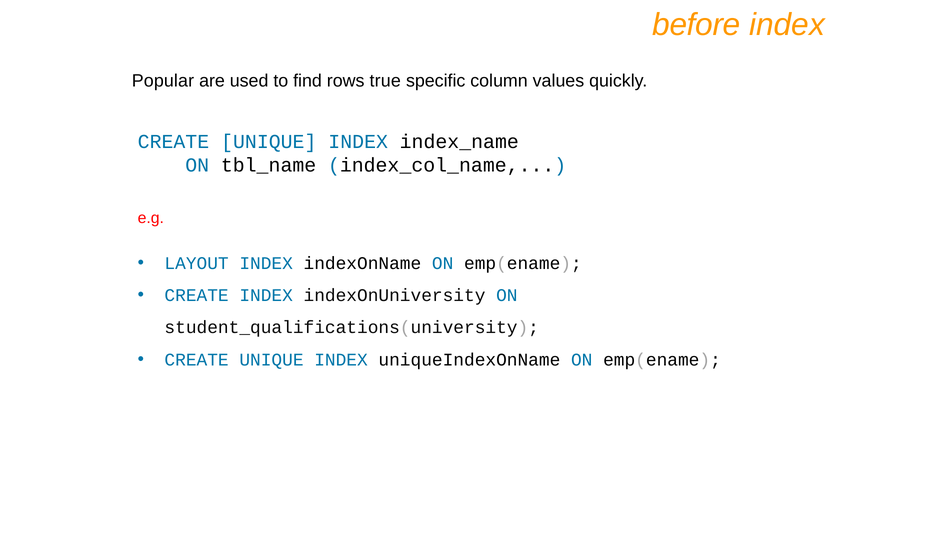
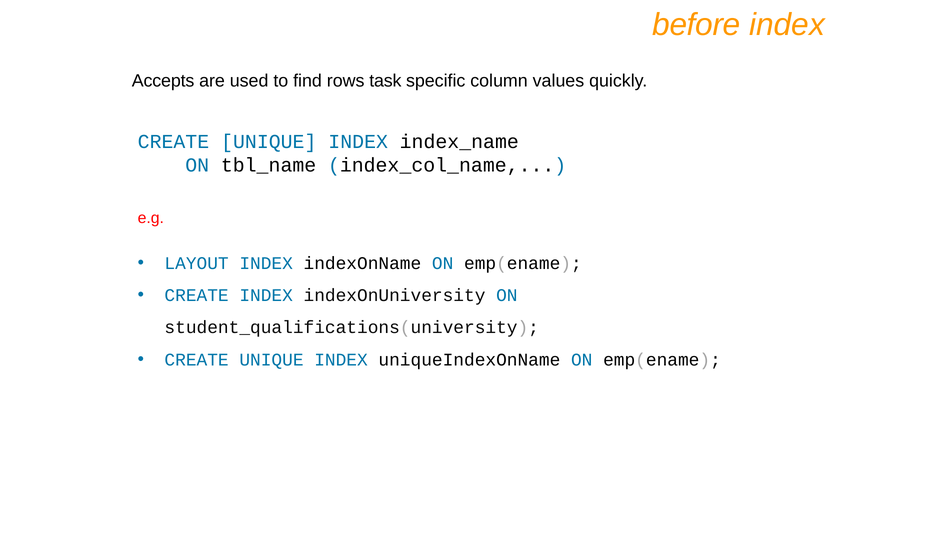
Popular: Popular -> Accepts (163, 81)
true: true -> task (385, 81)
